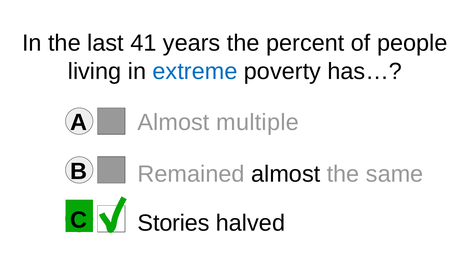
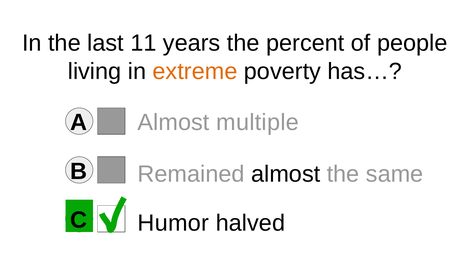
41: 41 -> 11 (143, 43)
extreme colour: blue -> orange (195, 72)
Stories: Stories -> Humor (173, 223)
